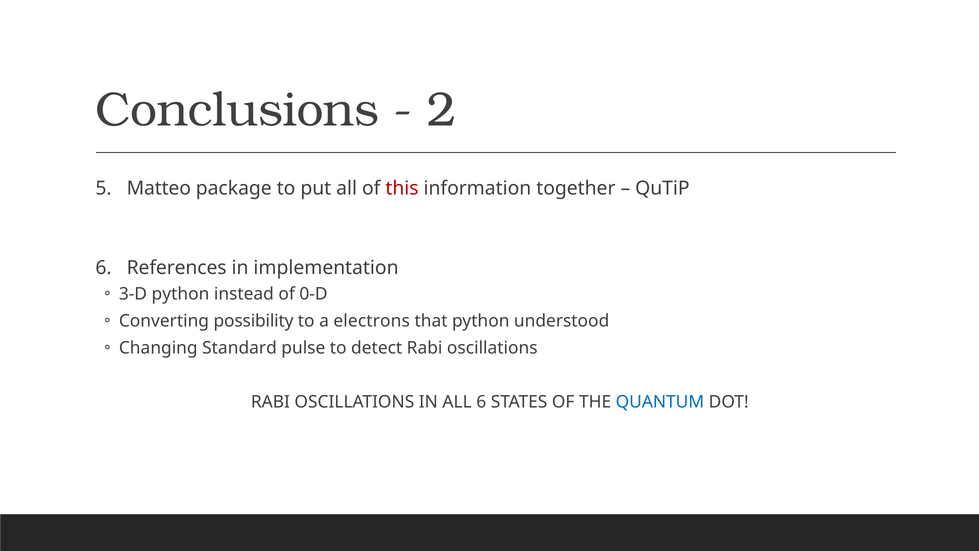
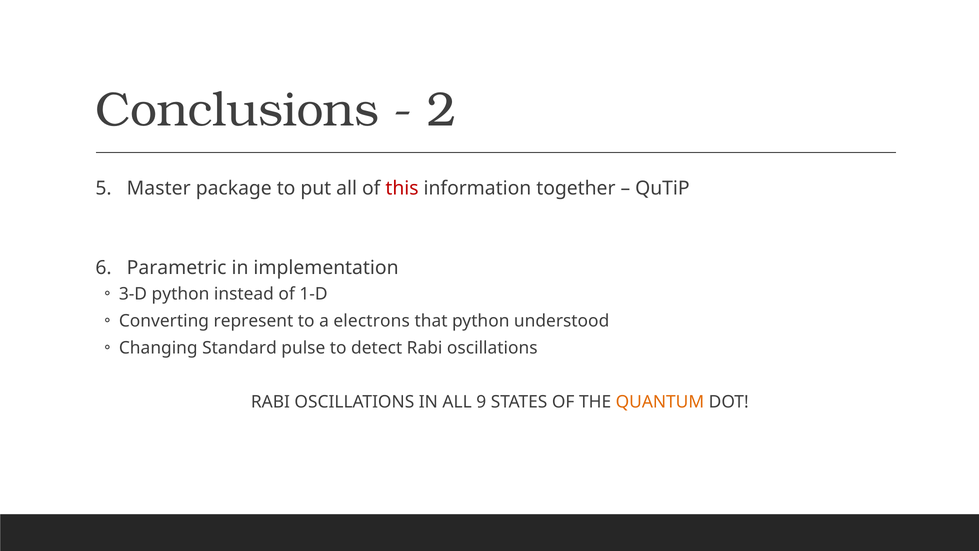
Matteo: Matteo -> Master (159, 188)
References: References -> Parametric (177, 268)
0-D: 0-D -> 1-D (314, 294)
possibility: possibility -> represent (253, 321)
ALL 6: 6 -> 9 (481, 402)
QUANTUM colour: blue -> orange (660, 402)
